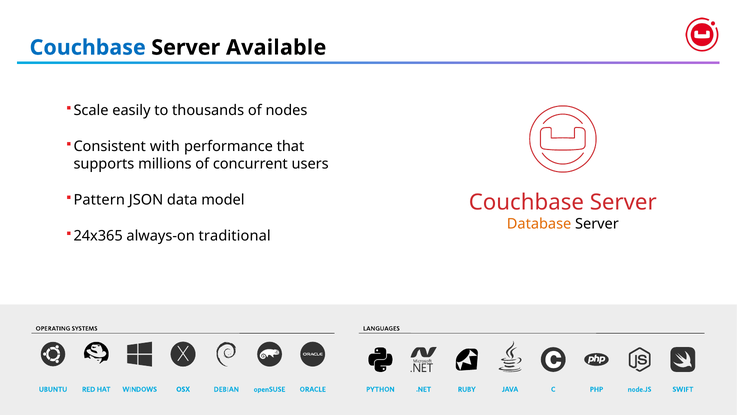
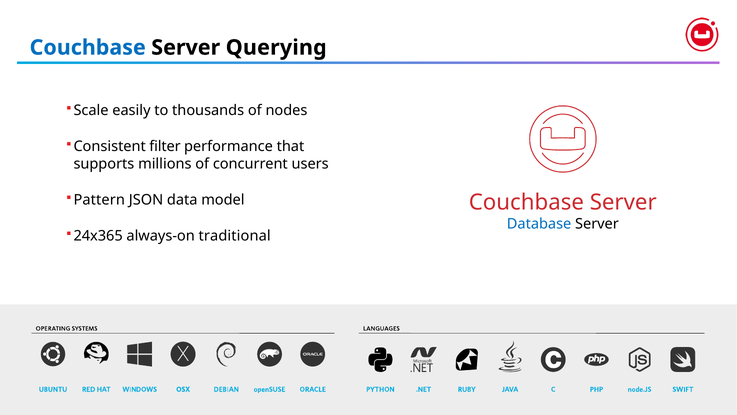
Available: Available -> Querying (276, 48)
with: with -> filter (165, 146)
Database colour: orange -> blue (539, 224)
